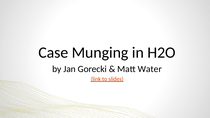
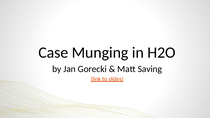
Water: Water -> Saving (150, 69)
